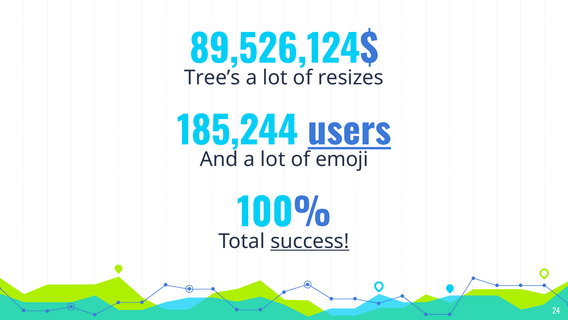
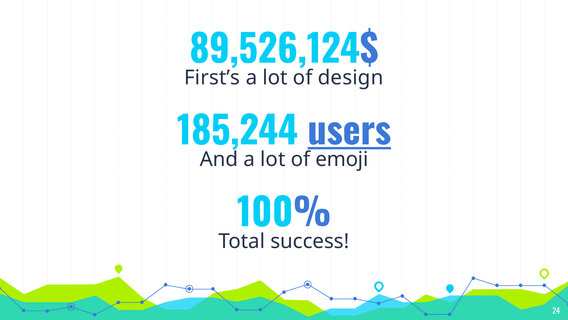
Tree’s: Tree’s -> First’s (212, 78)
resizes: resizes -> design (351, 78)
success underline: present -> none (310, 241)
